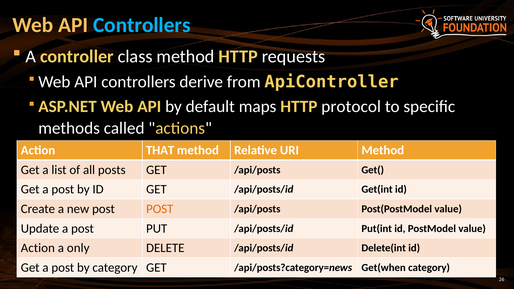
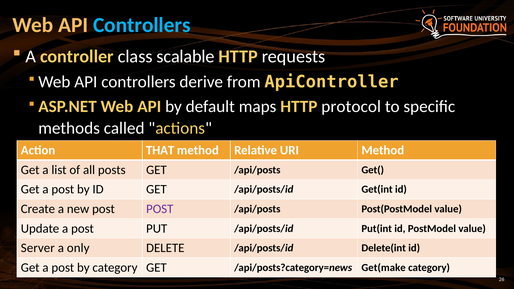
class method: method -> scalable (186, 57)
POST colour: orange -> purple (160, 209)
Action: Action -> Server (38, 248)
Get(when: Get(when -> Get(make (384, 268)
